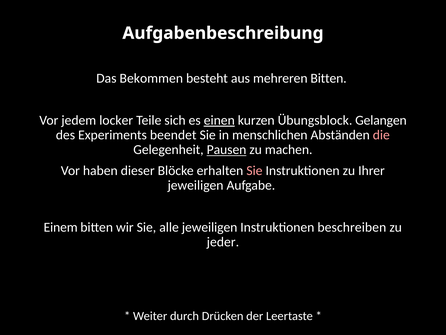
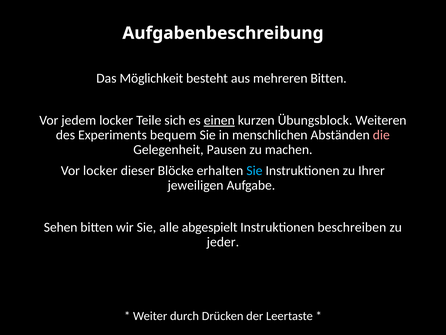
Bekommen: Bekommen -> Möglichkeit (151, 78)
Gelangen: Gelangen -> Weiteren (381, 120)
beendet: beendet -> bequem (173, 135)
Pausen underline: present -> none (227, 149)
Vor haben: haben -> locker (100, 170)
Sie colour: pink -> light blue (254, 170)
Einem: Einem -> Sehen (61, 227)
alle jeweiligen: jeweiligen -> abgespielt (210, 227)
